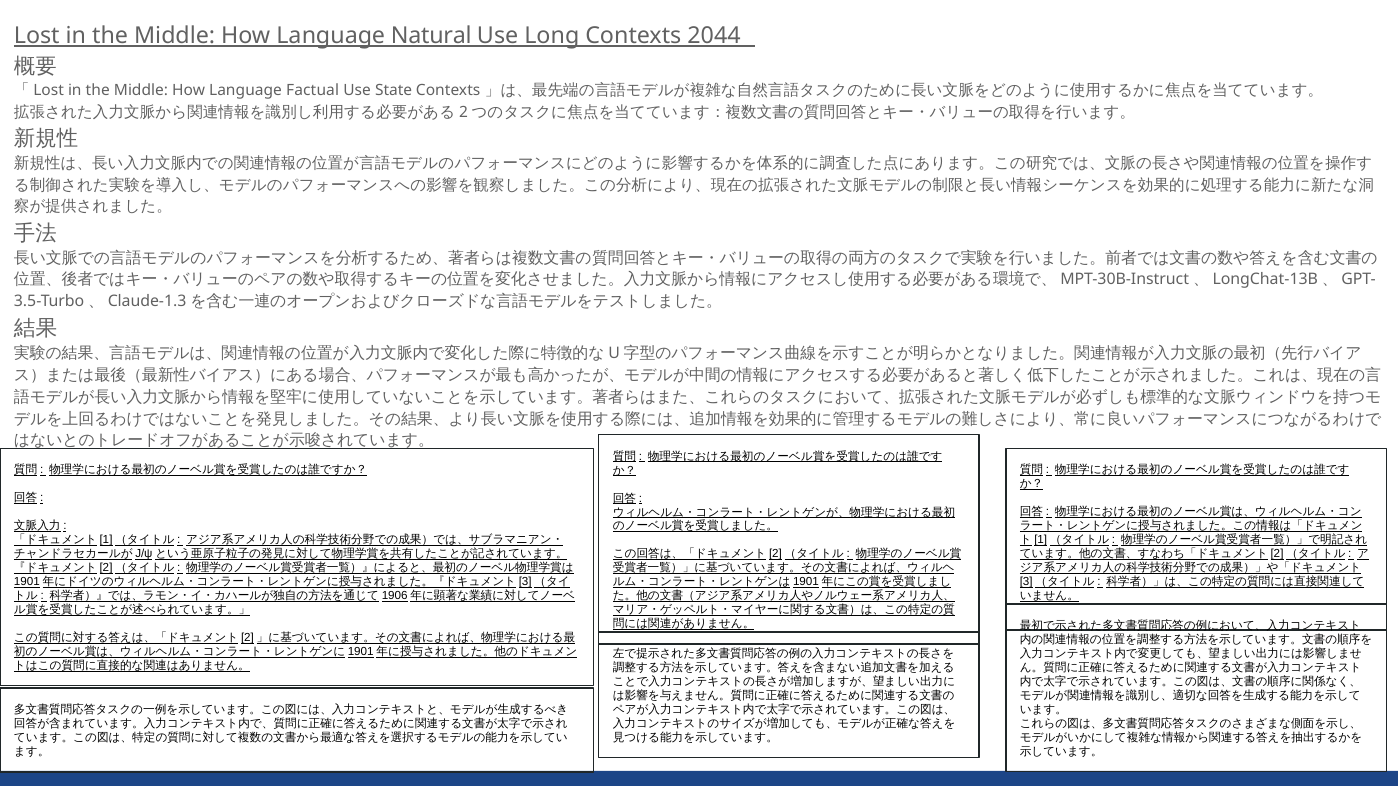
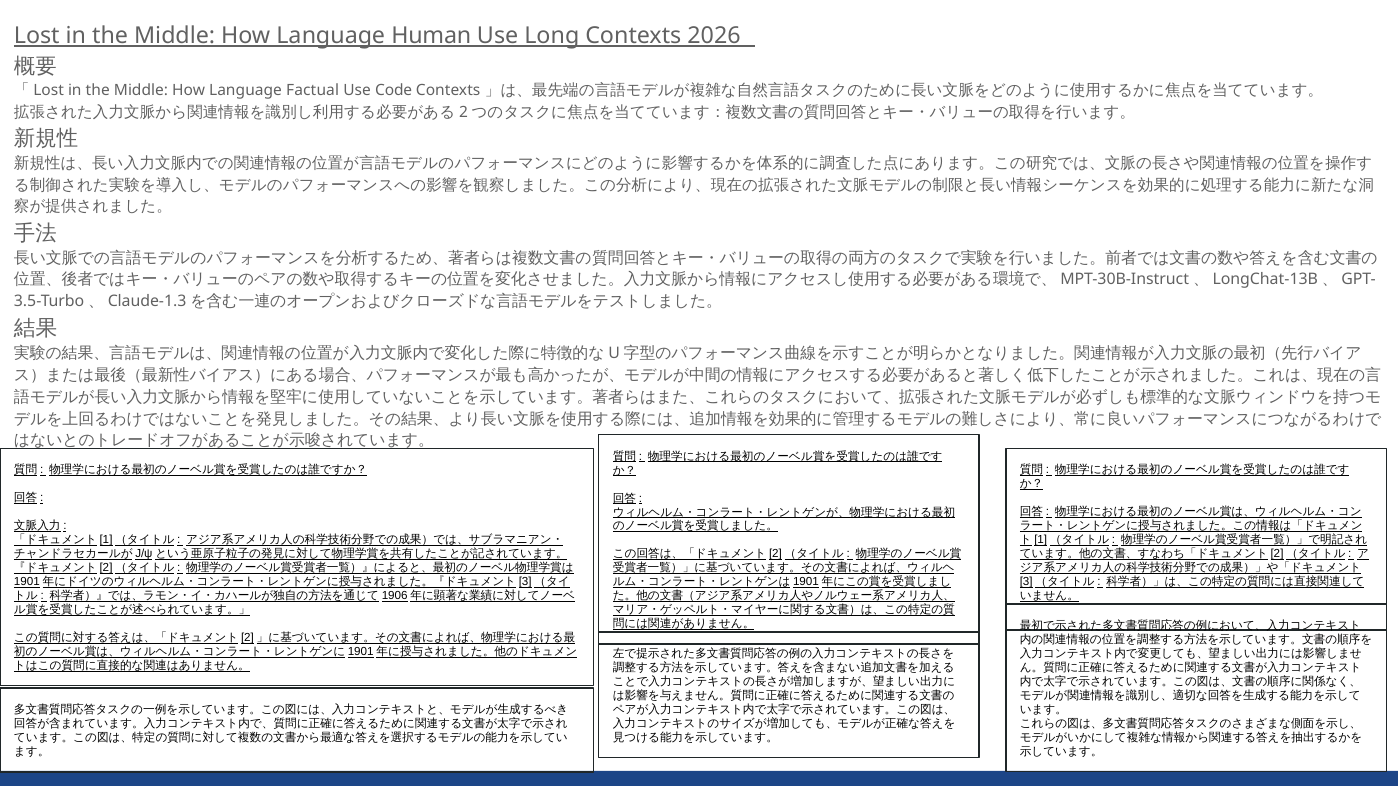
Natural: Natural -> Human (431, 35)
2044: 2044 -> 2026 (714, 35)
State: State -> Code (394, 91)
